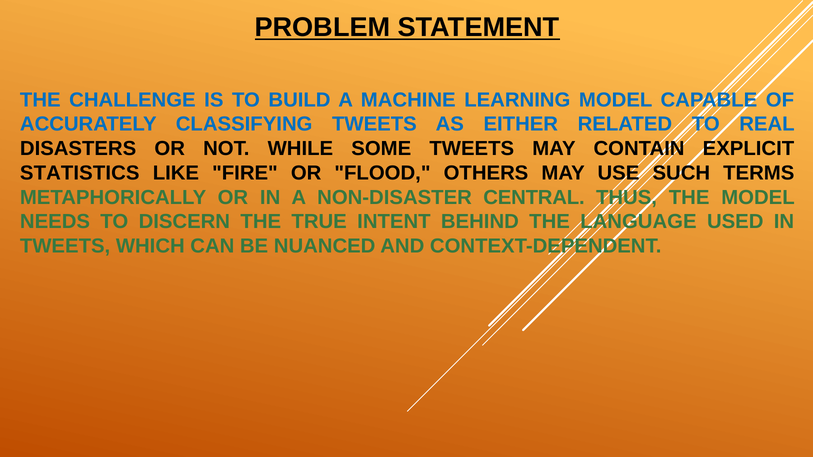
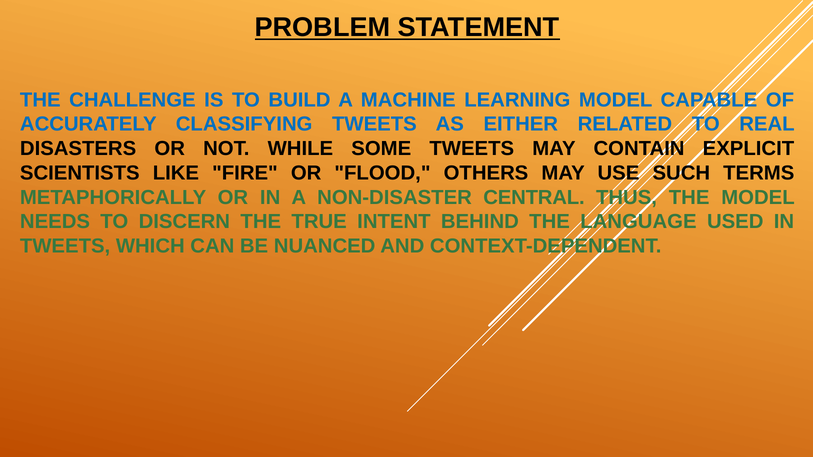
STATISTICS: STATISTICS -> SCIENTISTS (80, 173)
